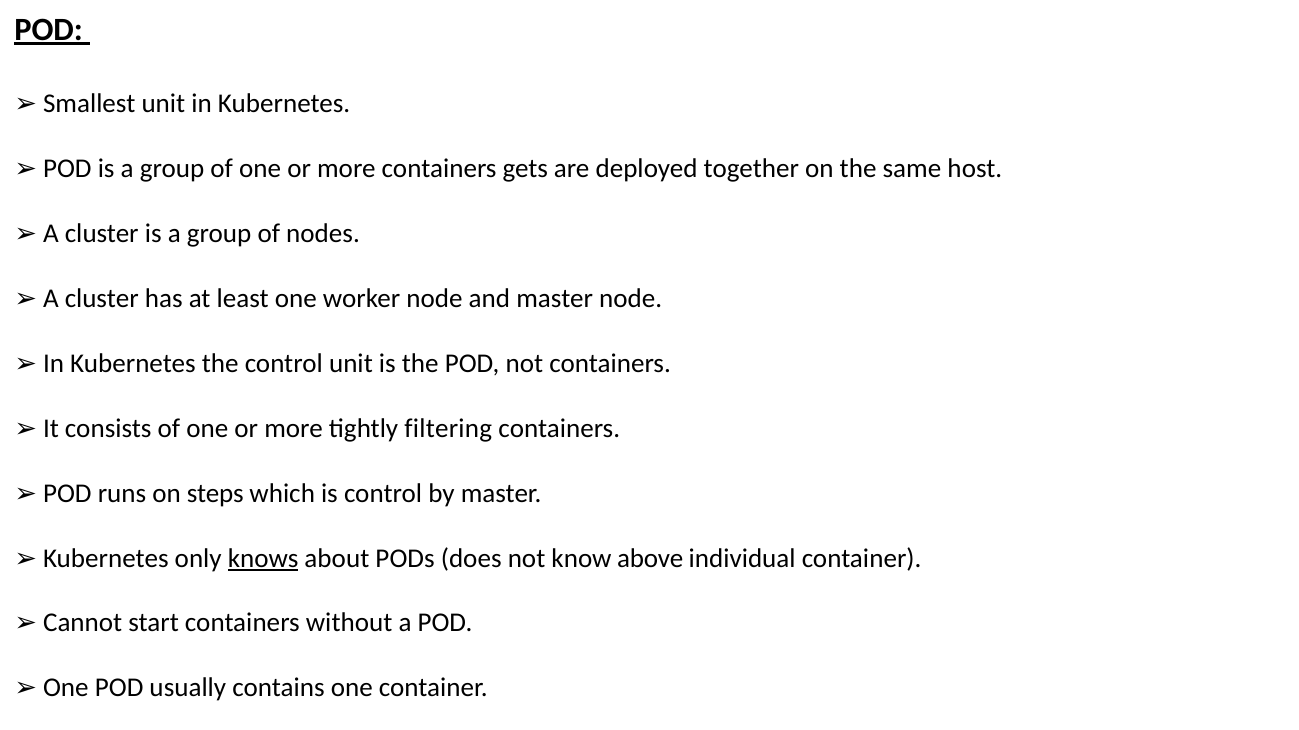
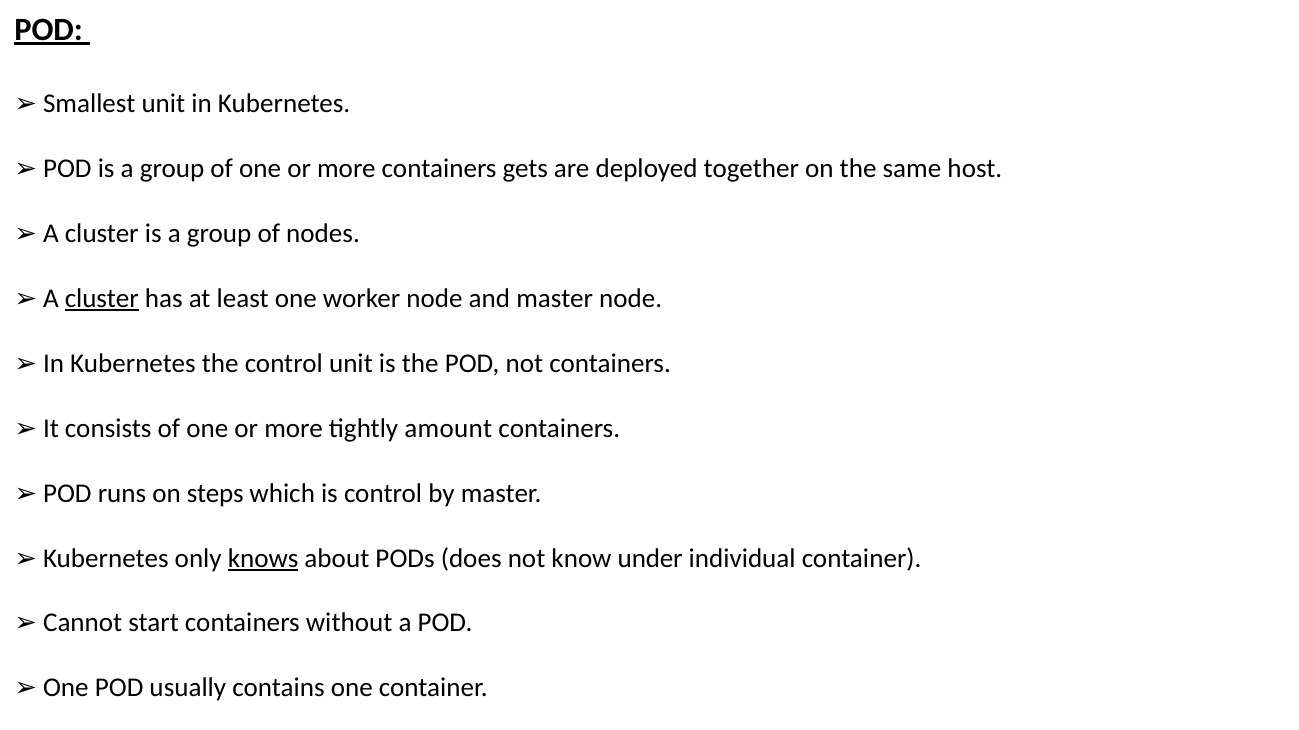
cluster underline: none -> present (102, 299)
filtering: filtering -> amount (448, 429)
above: above -> under (650, 559)
